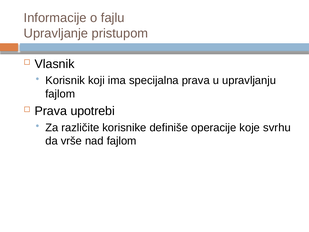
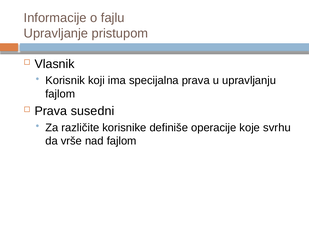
upotrebi: upotrebi -> susedni (93, 111)
